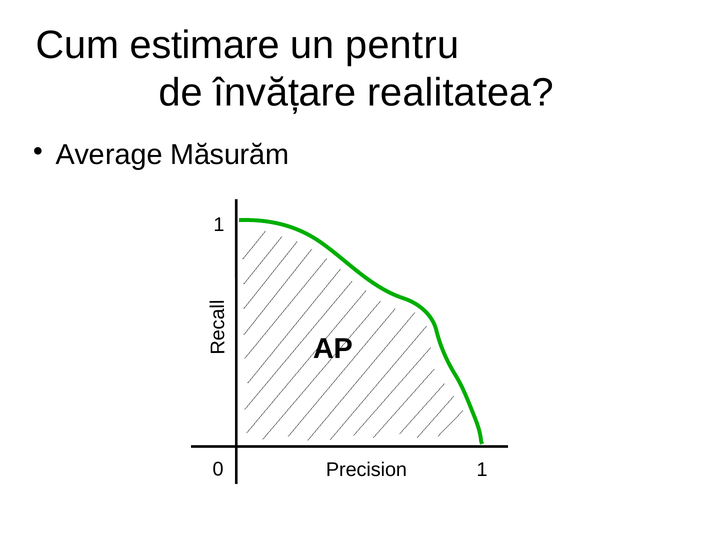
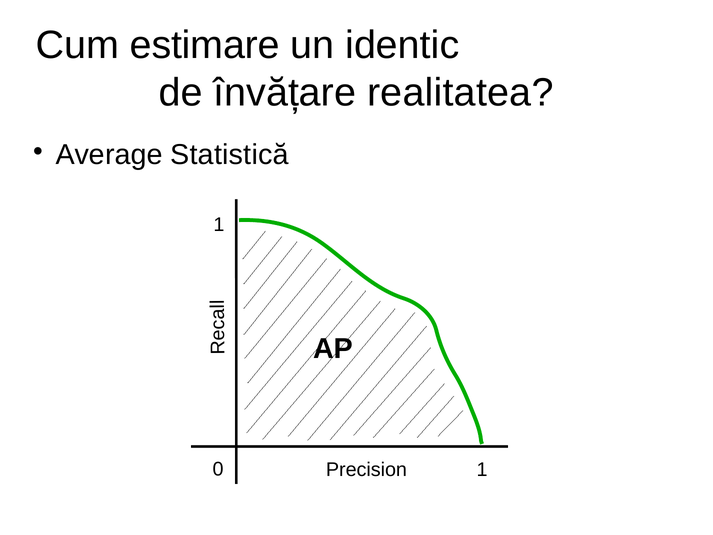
pentru: pentru -> identic (402, 45)
Măsurăm: Măsurăm -> Statistică (230, 155)
